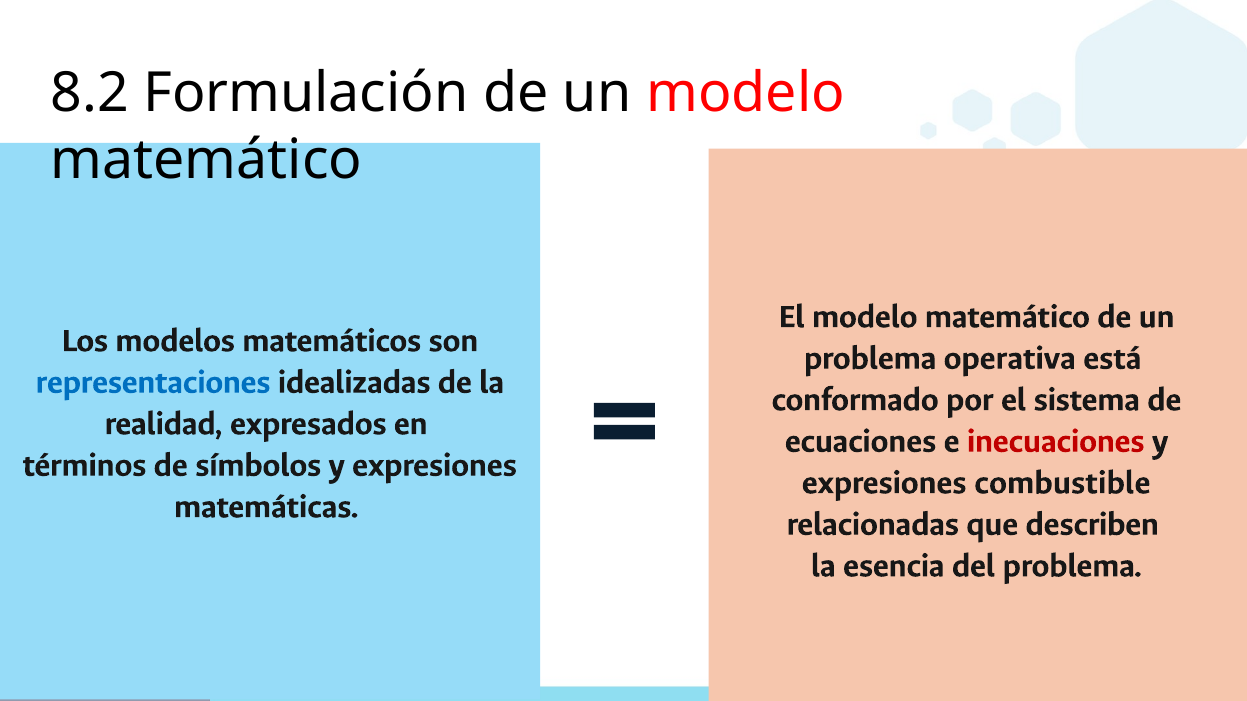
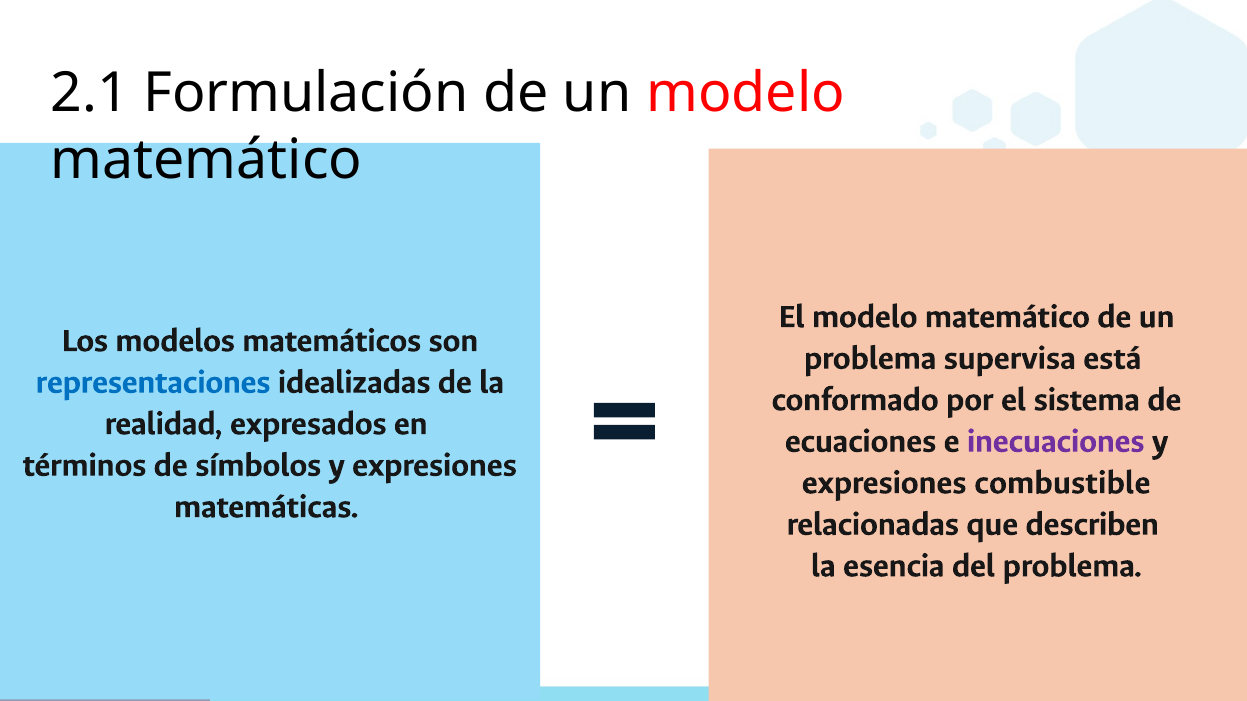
8.2: 8.2 -> 2.1 (90, 93)
operativa: operativa -> supervisa (1010, 358)
inecuaciones colour: red -> purple (1056, 441)
